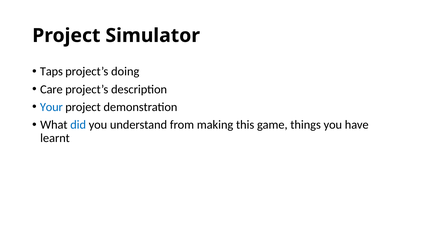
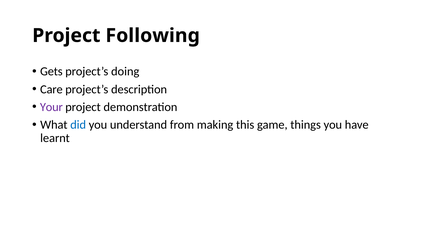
Simulator: Simulator -> Following (153, 36)
Taps: Taps -> Gets (51, 72)
Your colour: blue -> purple (51, 107)
